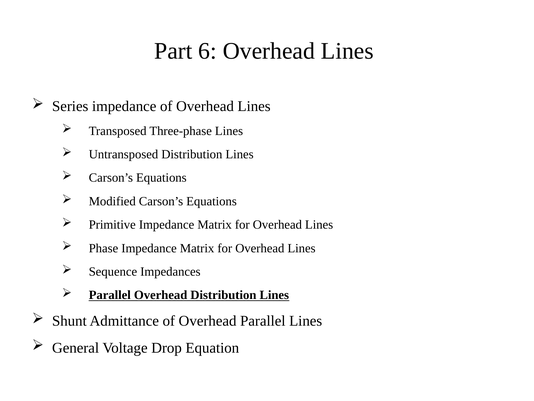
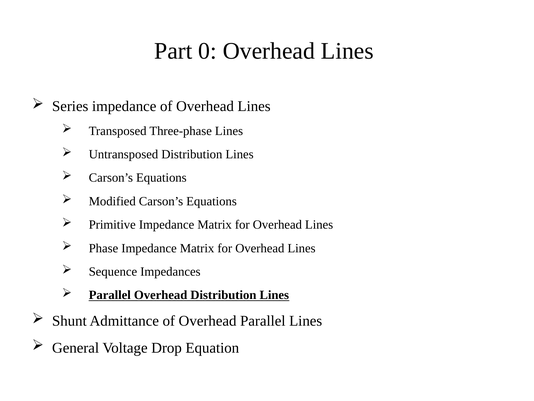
6: 6 -> 0 (208, 51)
